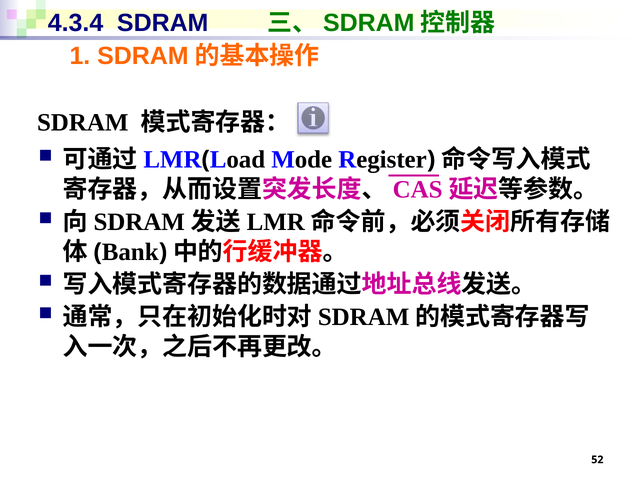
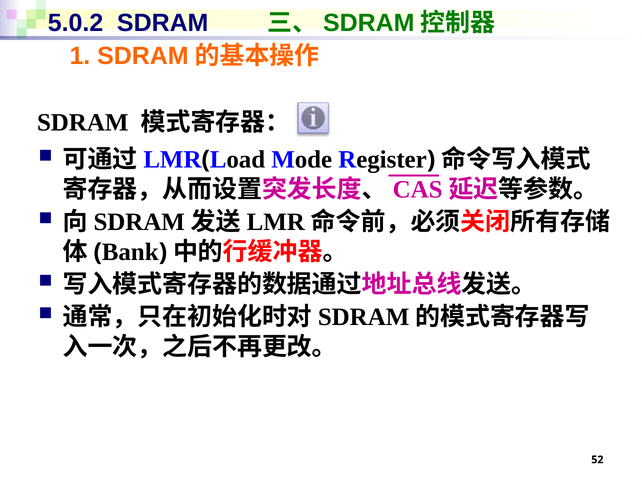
4.3.4: 4.3.4 -> 5.0.2 (76, 23)
